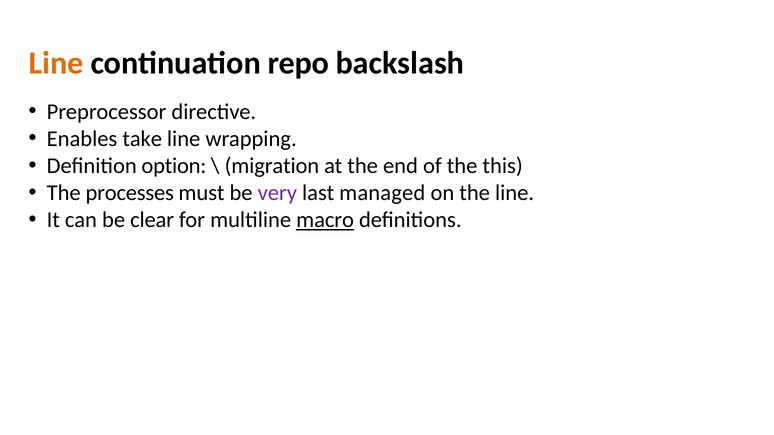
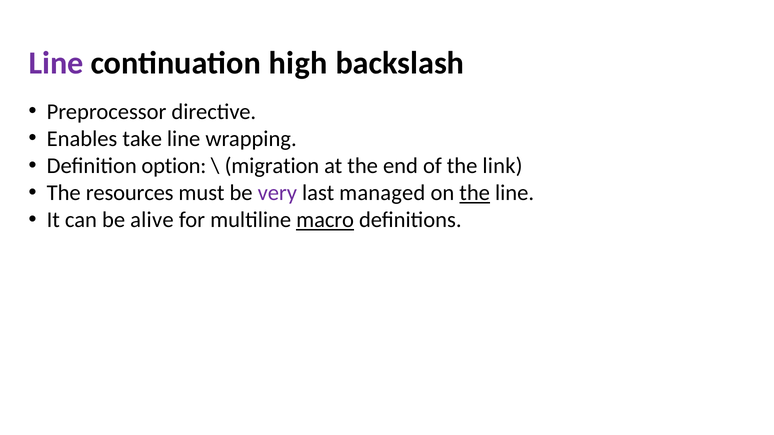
Line colour: orange -> purple (56, 63)
repo: repo -> high (298, 63)
this: this -> link (503, 166)
processes: processes -> resources (130, 193)
the underline: none -> present (475, 193)
clear: clear -> alive (152, 220)
